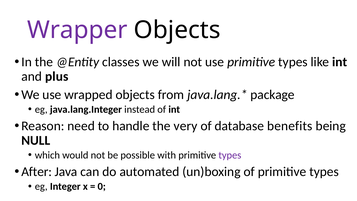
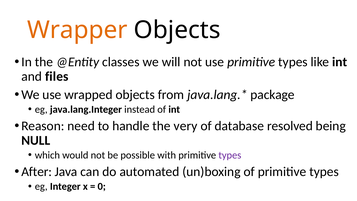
Wrapper colour: purple -> orange (77, 30)
plus: plus -> files (57, 76)
benefits: benefits -> resolved (290, 126)
